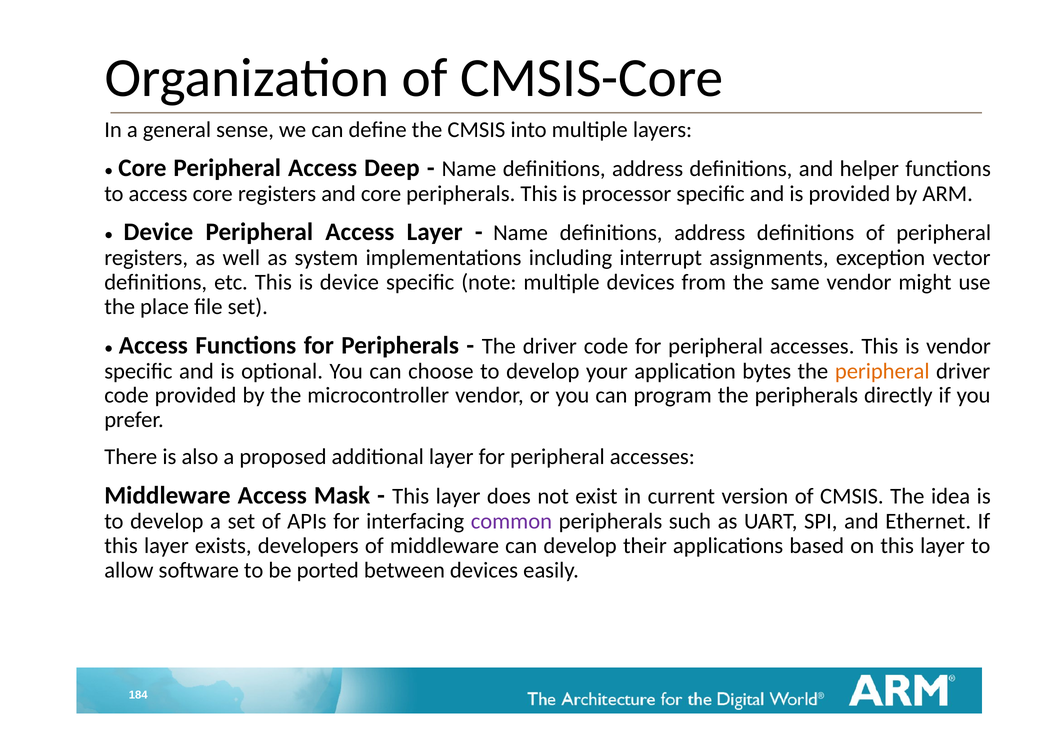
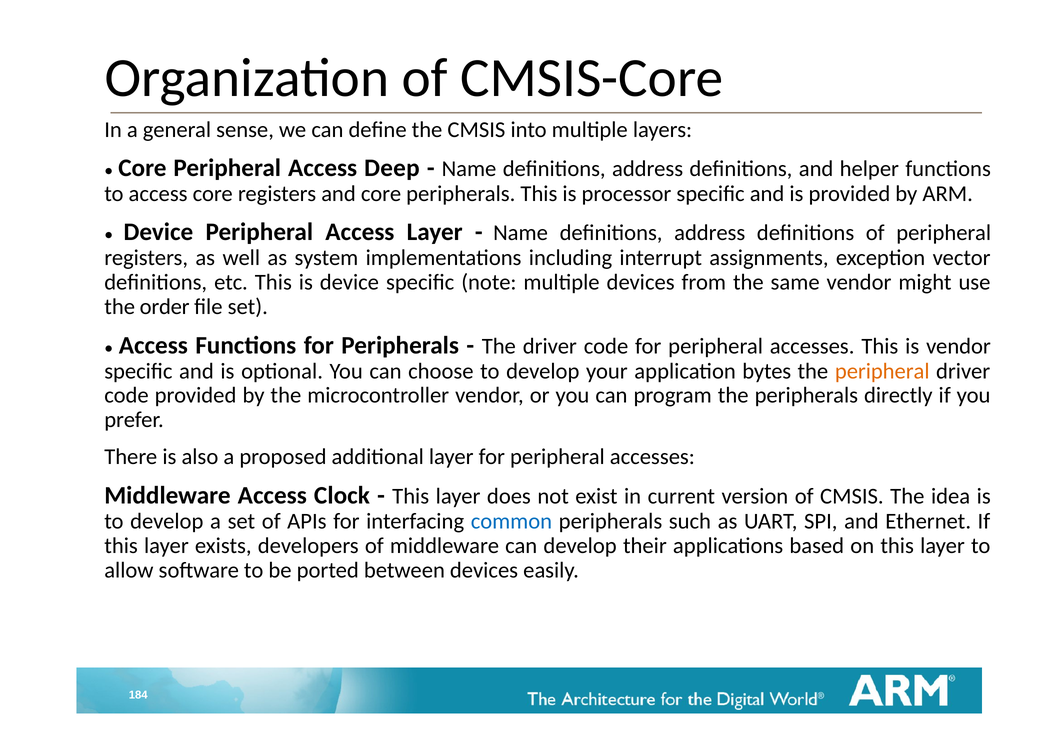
place: place -> order (165, 307)
Mask: Mask -> Clock (342, 496)
common colour: purple -> blue (511, 521)
